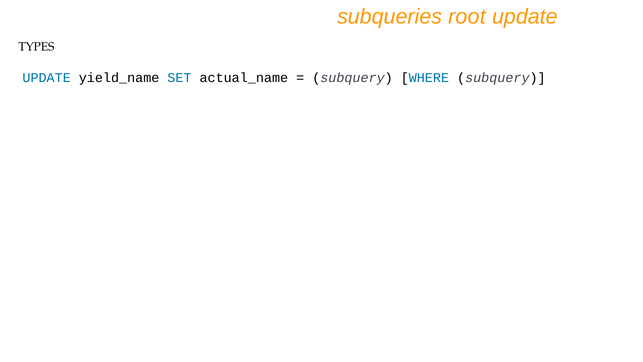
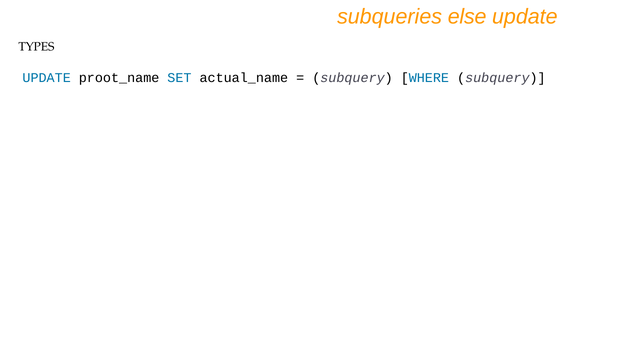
root: root -> else (467, 17)
yield_name: yield_name -> proot_name (119, 78)
